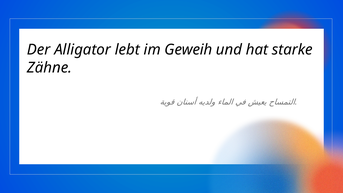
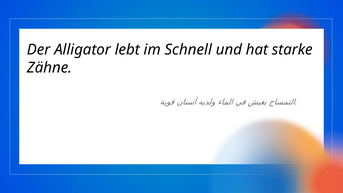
Geweih: Geweih -> Schnell (188, 50)
